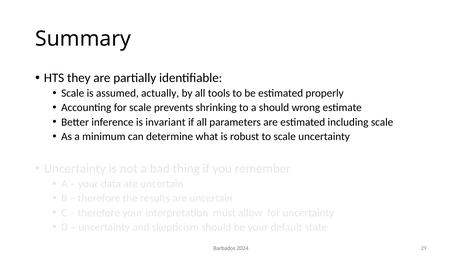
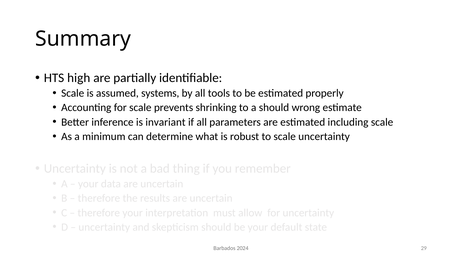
they: they -> high (79, 78)
actually: actually -> systems (160, 93)
